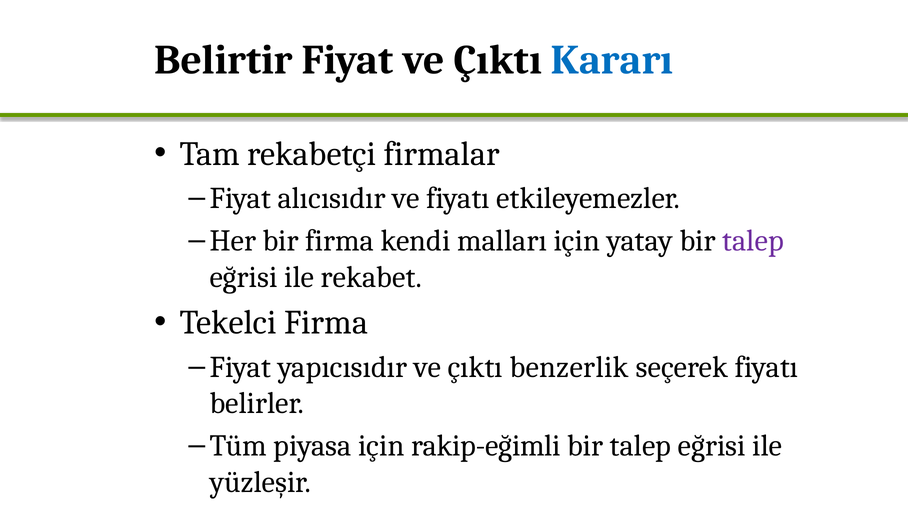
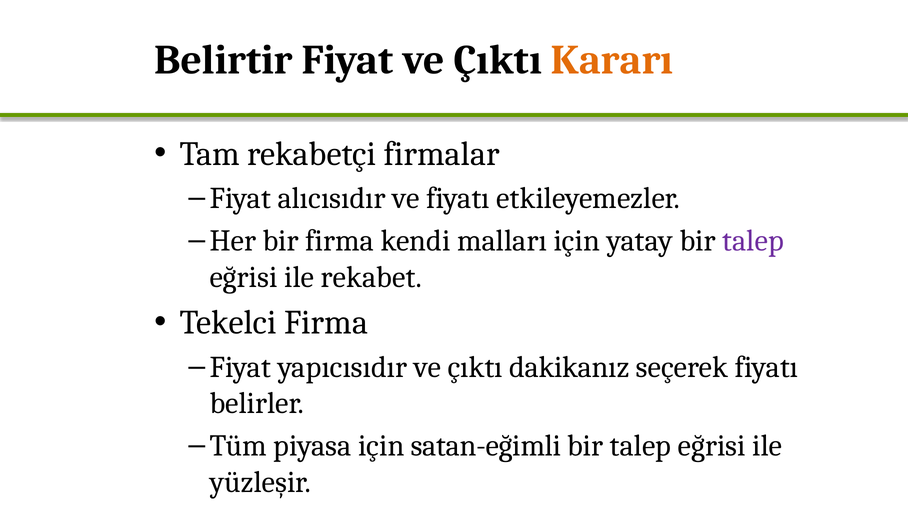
Kararı colour: blue -> orange (612, 60)
benzerlik: benzerlik -> dakikanız (569, 367)
rakip-eğimli: rakip-eğimli -> satan-eğimli (486, 446)
